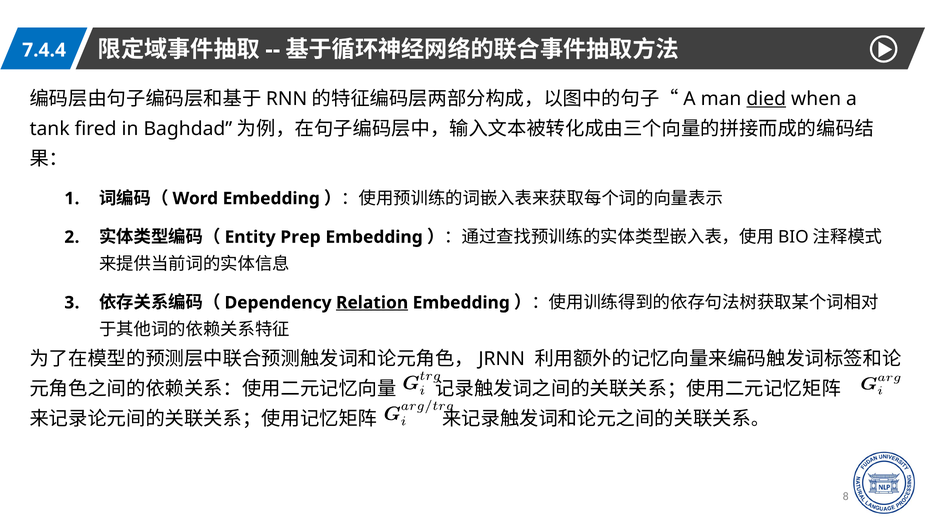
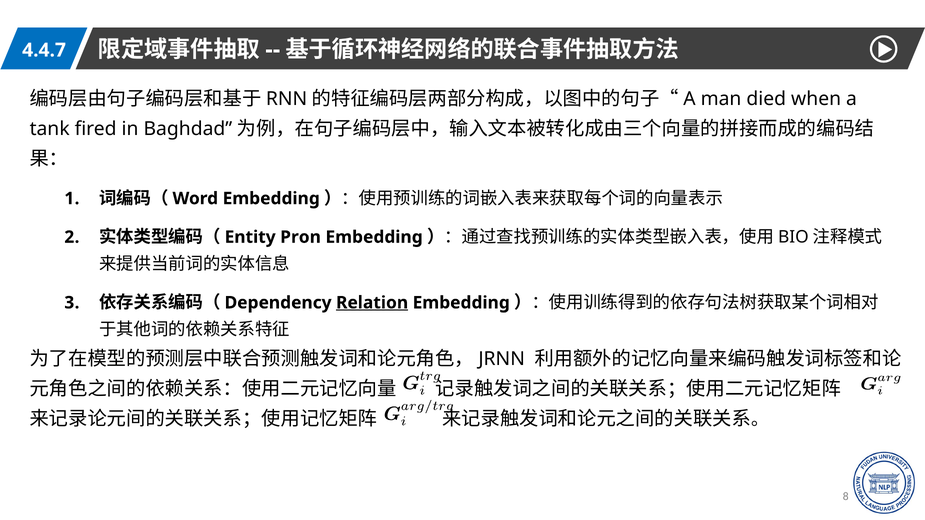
7.4.4: 7.4.4 -> 4.4.7 (44, 50)
died underline: present -> none (766, 99)
Prep: Prep -> Pron (301, 237)
